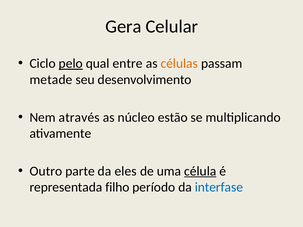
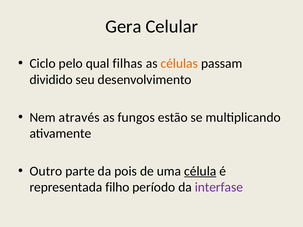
pelo underline: present -> none (71, 64)
entre: entre -> filhas (128, 64)
metade: metade -> dividido (51, 80)
núcleo: núcleo -> fungos (136, 117)
eles: eles -> pois (126, 171)
interfase colour: blue -> purple (219, 187)
